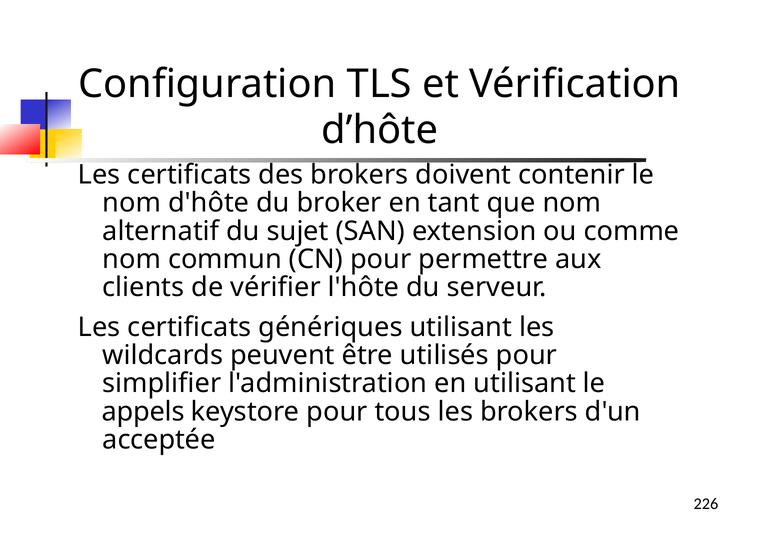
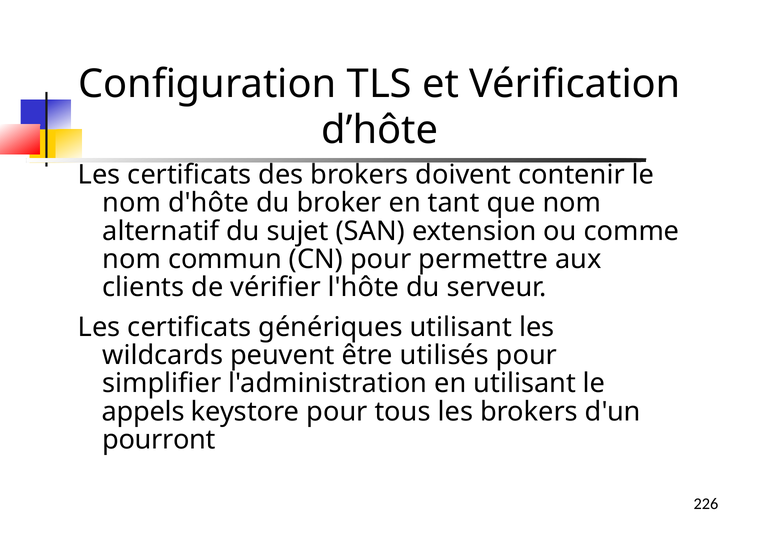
acceptée: acceptée -> pourront (159, 440)
